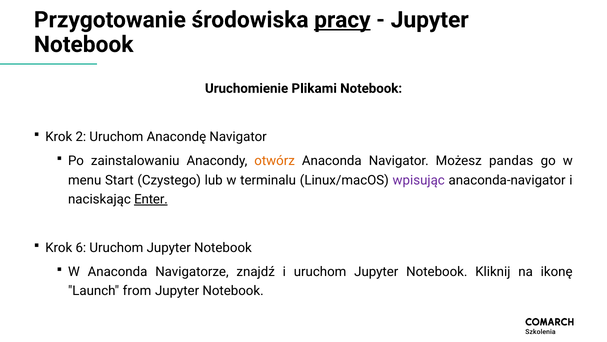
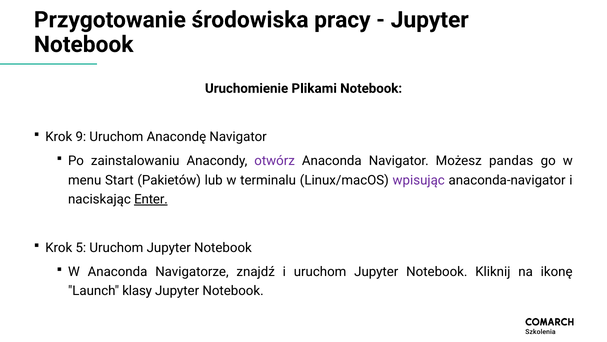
pracy underline: present -> none (342, 20)
2: 2 -> 9 (81, 137)
otwórz colour: orange -> purple (275, 161)
Czystego: Czystego -> Pakietów (169, 180)
6: 6 -> 5 (81, 247)
from: from -> klasy (137, 291)
